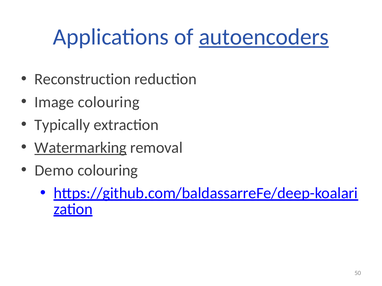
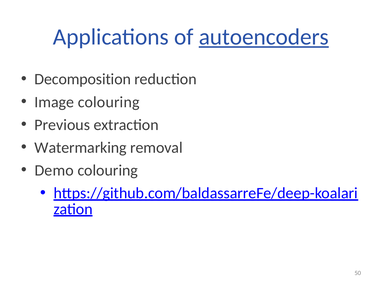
Reconstruction: Reconstruction -> Decomposition (83, 79)
Typically: Typically -> Previous (62, 125)
Watermarking underline: present -> none (81, 148)
